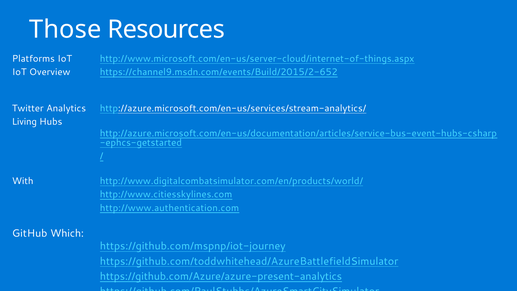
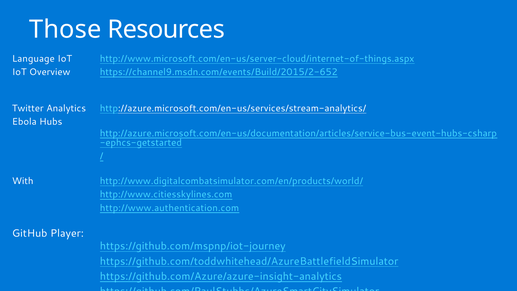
Platforms: Platforms -> Language (33, 59)
Living: Living -> Ebola (24, 122)
Which: Which -> Player (67, 233)
https://github.com/Azure/azure-present-analytics: https://github.com/Azure/azure-present-analytics -> https://github.com/Azure/azure-insight-analytics (221, 276)
